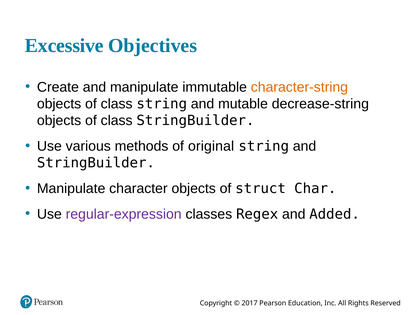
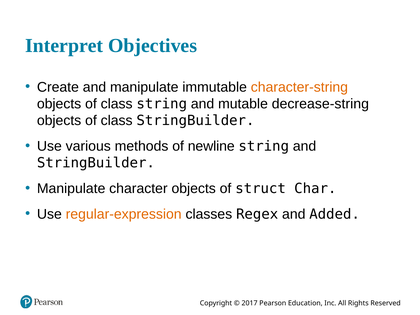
Excessive: Excessive -> Interpret (64, 46)
original: original -> newline (211, 146)
regular-expression colour: purple -> orange (124, 214)
